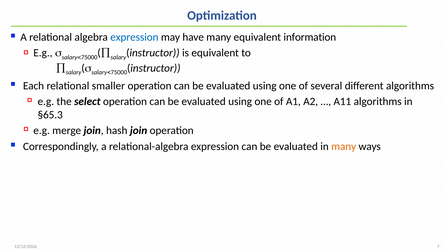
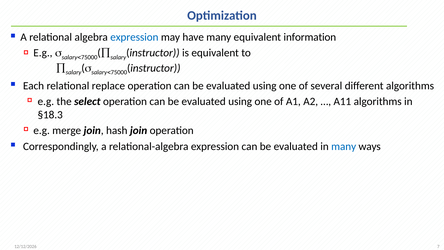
smaller: smaller -> replace (108, 86)
§65.3: §65.3 -> §18.3 (50, 115)
many colour: orange -> blue (344, 146)
